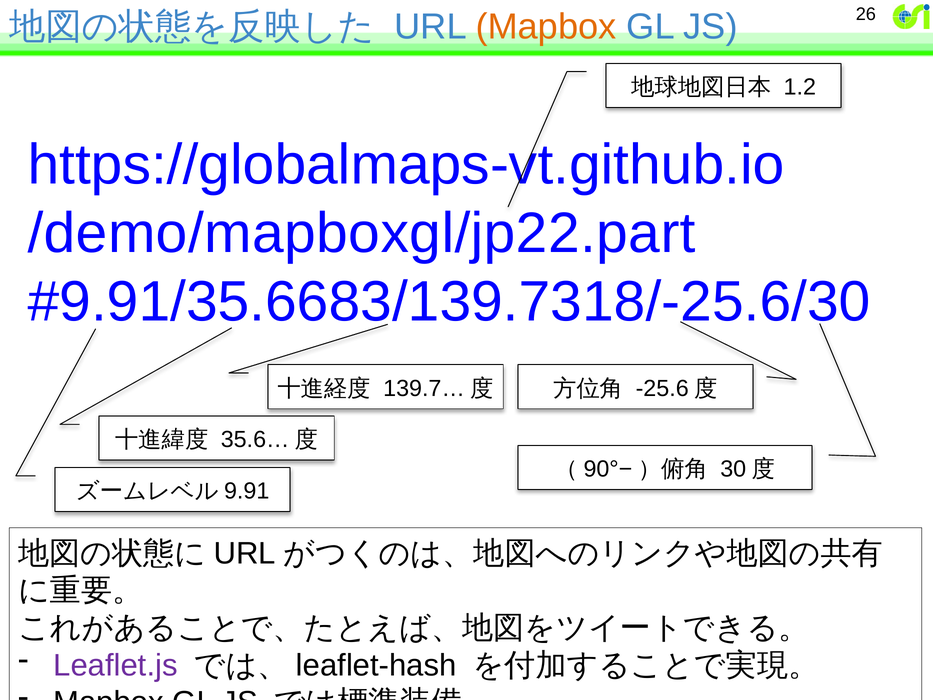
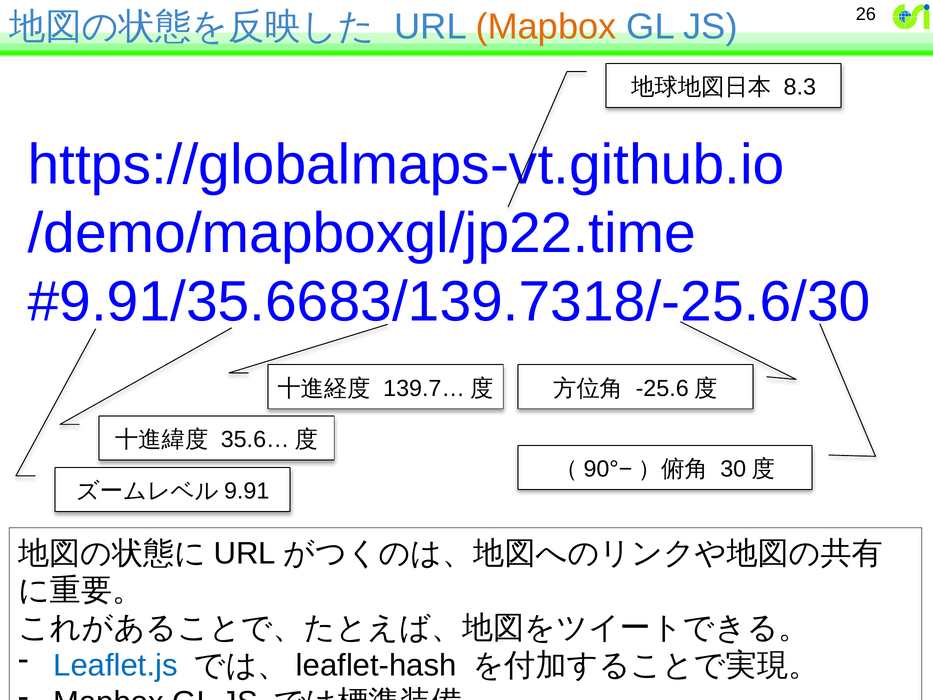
1.2: 1.2 -> 8.3 (800, 87)
/demo/mapboxgl/jp22.part: /demo/mapboxgl/jp22.part -> /demo/mapboxgl/jp22.time (362, 233)
Leaflet.js colour: purple -> blue (115, 665)
